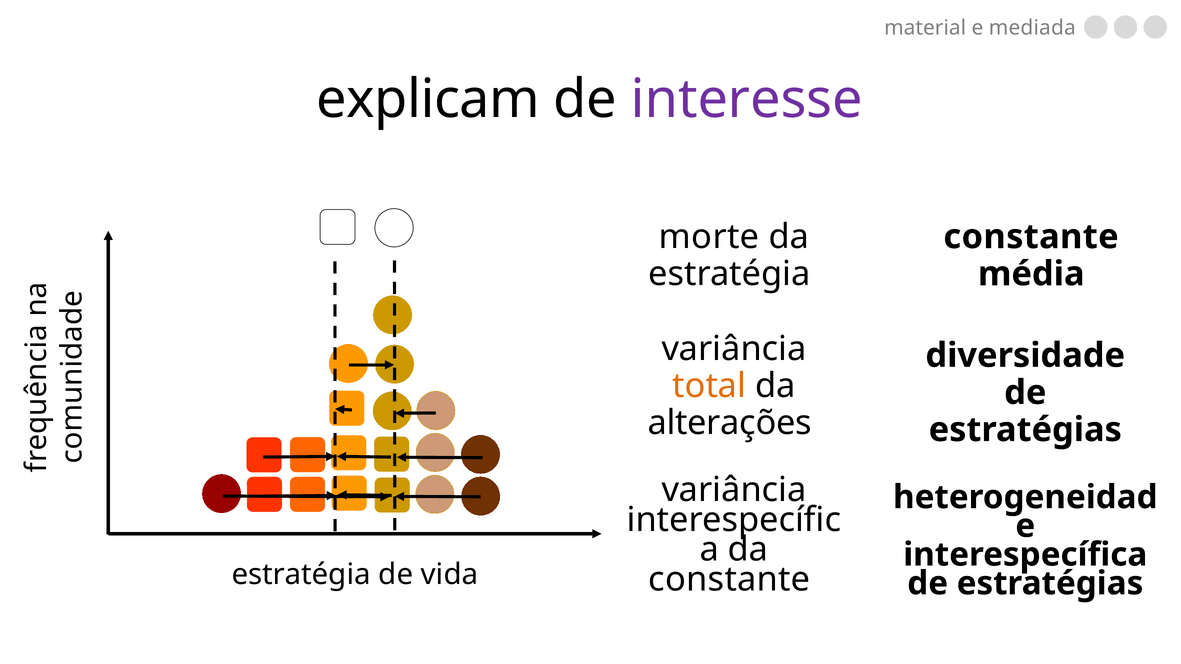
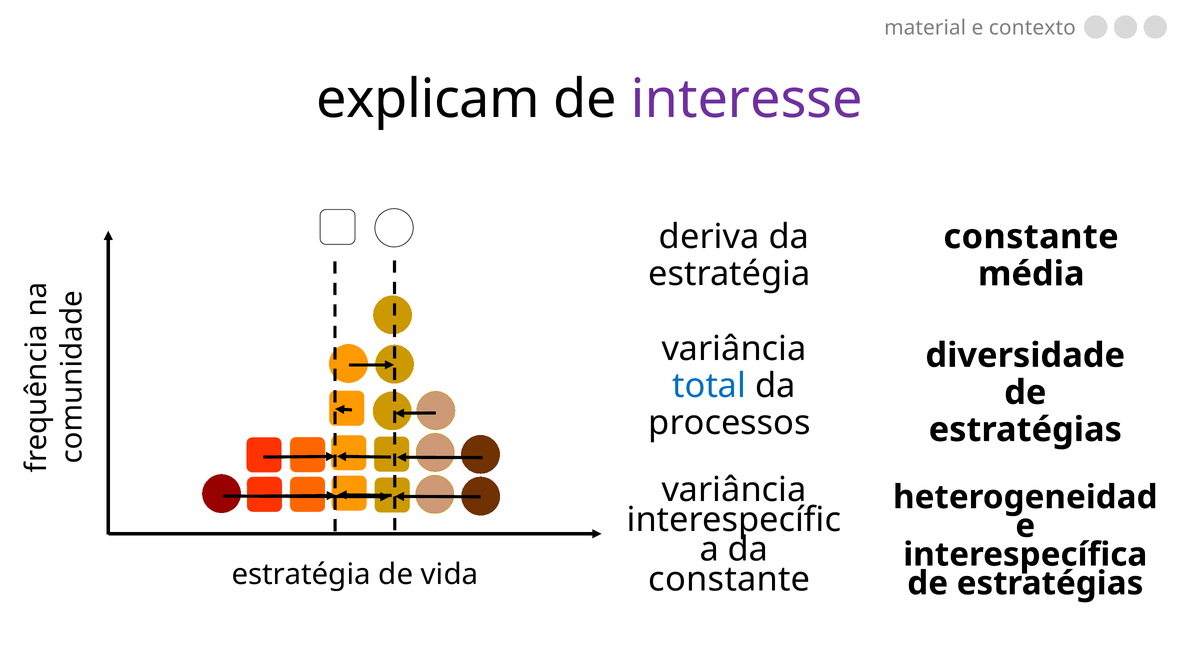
mediada: mediada -> contexto (1032, 28)
morte: morte -> deriva (709, 237)
total colour: orange -> blue (709, 386)
alterações: alterações -> processos (730, 423)
